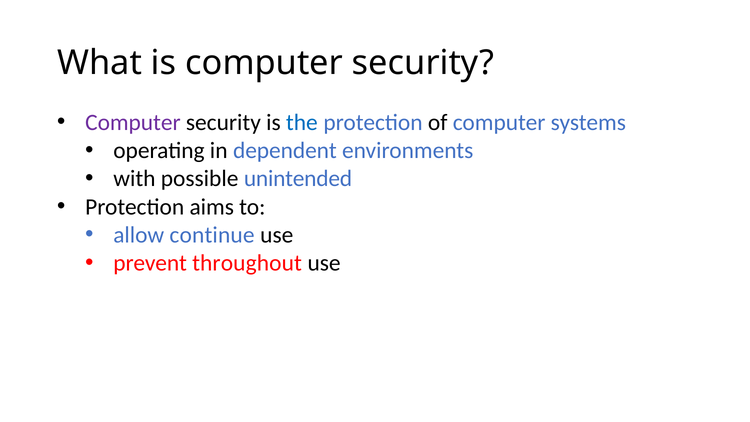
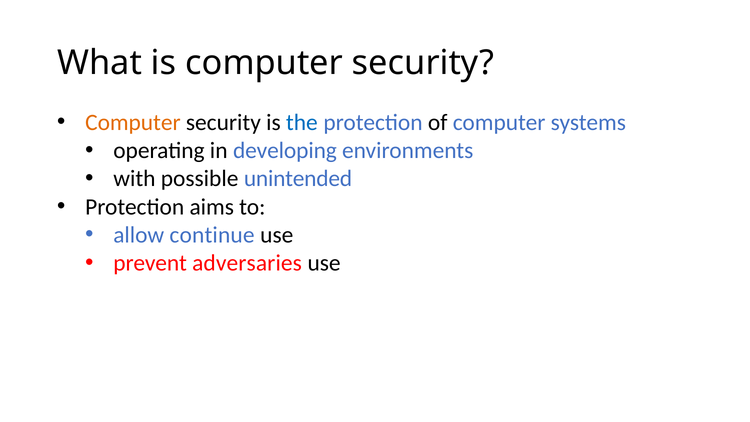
Computer colour: purple -> orange (133, 122)
dependent: dependent -> developing (285, 151)
throughout: throughout -> adversaries (247, 263)
